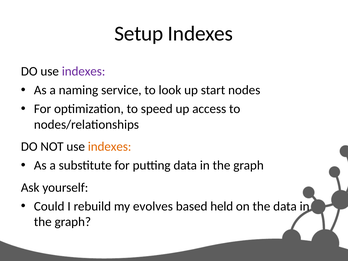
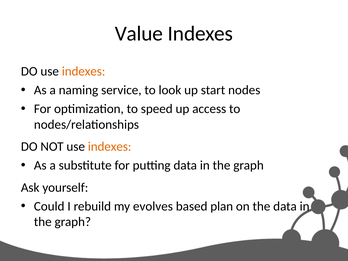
Setup: Setup -> Value (139, 34)
indexes colour: purple -> orange (84, 71)
held: held -> plan (222, 206)
